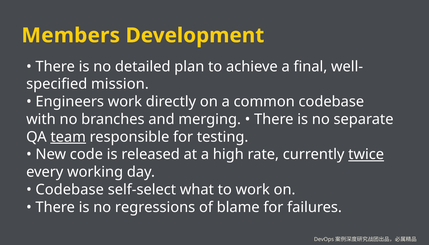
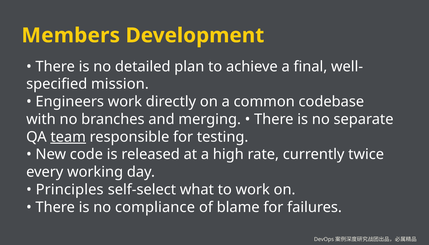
twice underline: present -> none (366, 154)
Codebase: Codebase -> Principles (70, 189)
regressions: regressions -> compliance (155, 207)
